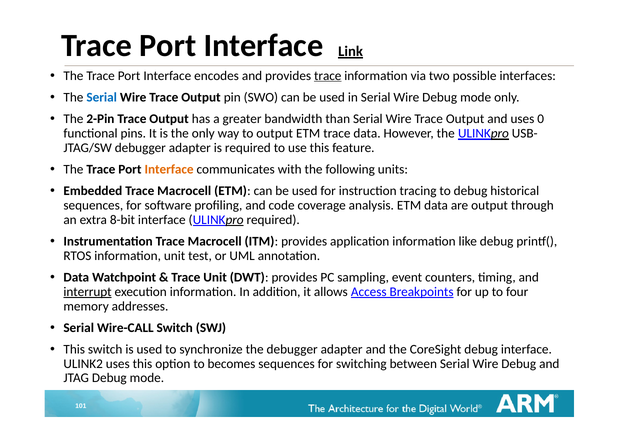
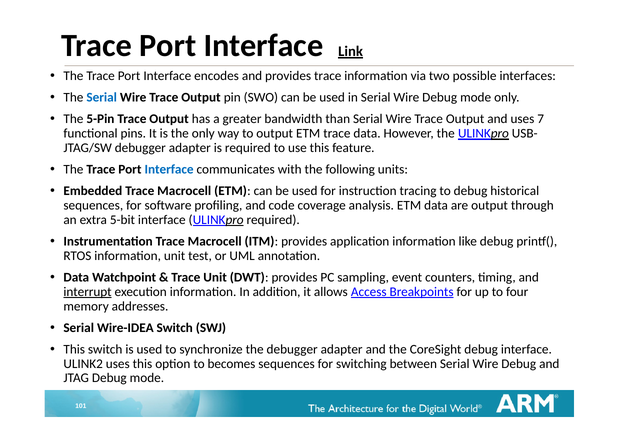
trace underline: present -> none (328, 76)
2-Pin: 2-Pin -> 5-Pin (100, 119)
0: 0 -> 7 (541, 119)
Interface colour: orange -> blue (169, 170)
8-bit: 8-bit -> 5-bit (122, 220)
Wire-CALL: Wire-CALL -> Wire-IDEA (125, 328)
